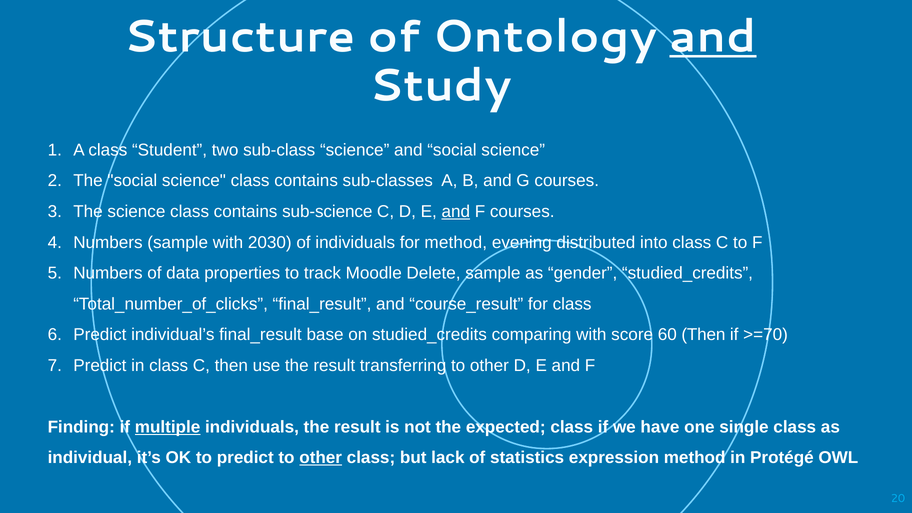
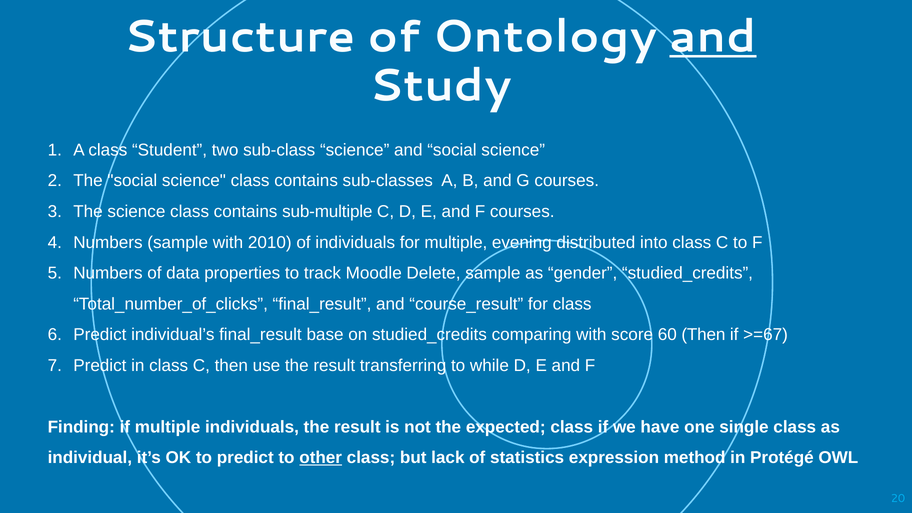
sub-science: sub-science -> sub-multiple (327, 212)
and underline: present -> none (456, 212)
2030: 2030 -> 2010 (270, 242)
for method: method -> multiple (456, 242)
>=70: >=70 -> >=67 (766, 335)
transferring to other: other -> while (489, 365)
multiple underline: present -> none (168, 427)
